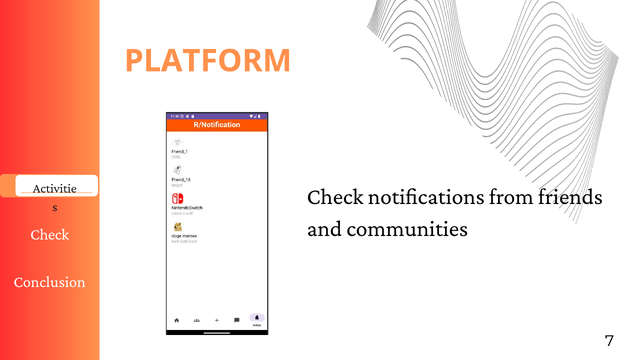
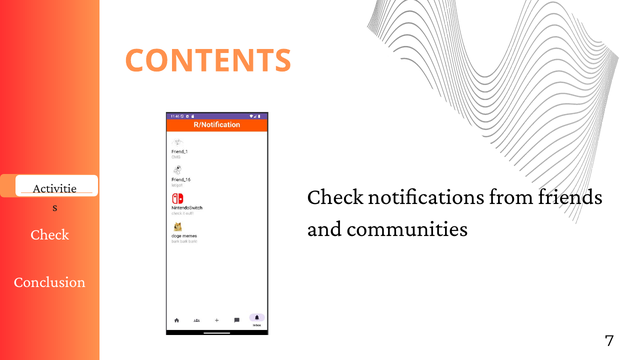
PLATFORM: PLATFORM -> CONTENTS (208, 61)
